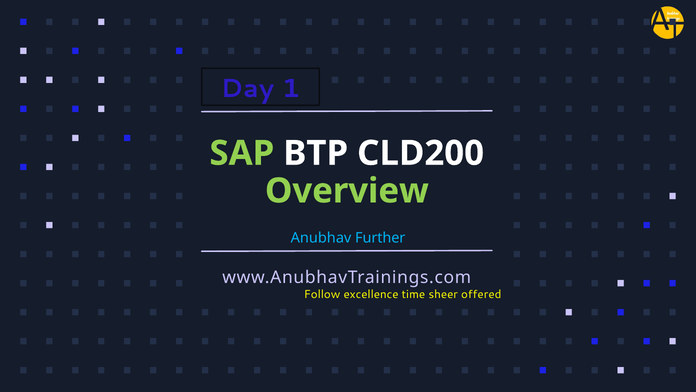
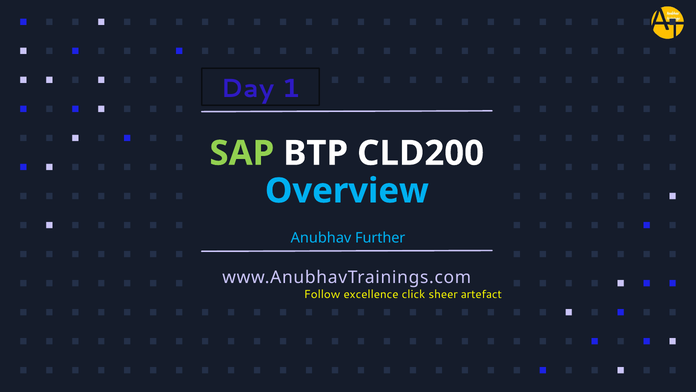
Overview colour: light green -> light blue (347, 191)
time: time -> click (413, 294)
offered: offered -> artefact (481, 294)
